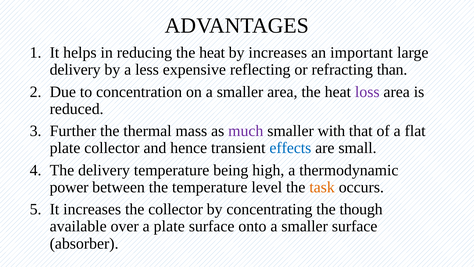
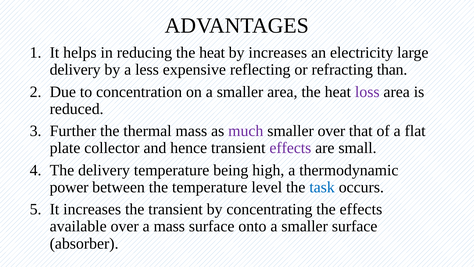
important: important -> electricity (362, 53)
smaller with: with -> over (331, 131)
effects colour: blue -> purple (290, 148)
task colour: orange -> blue (322, 187)
the collector: collector -> transient (176, 209)
the though: though -> effects (361, 209)
a plate: plate -> mass (169, 226)
